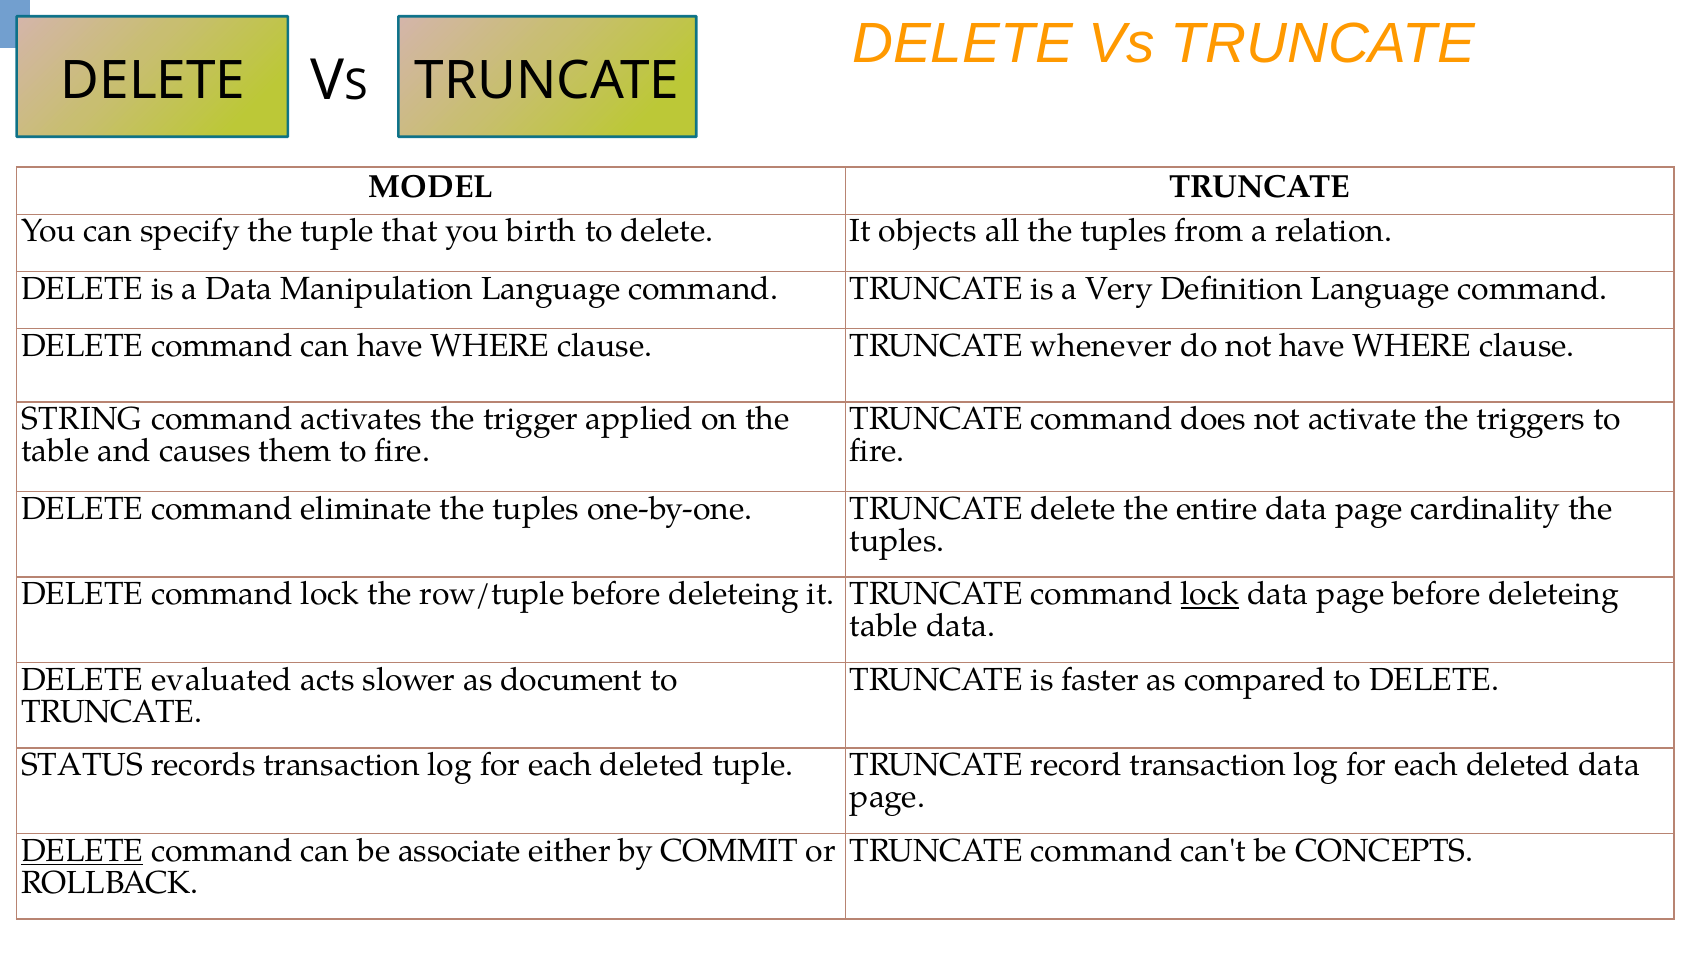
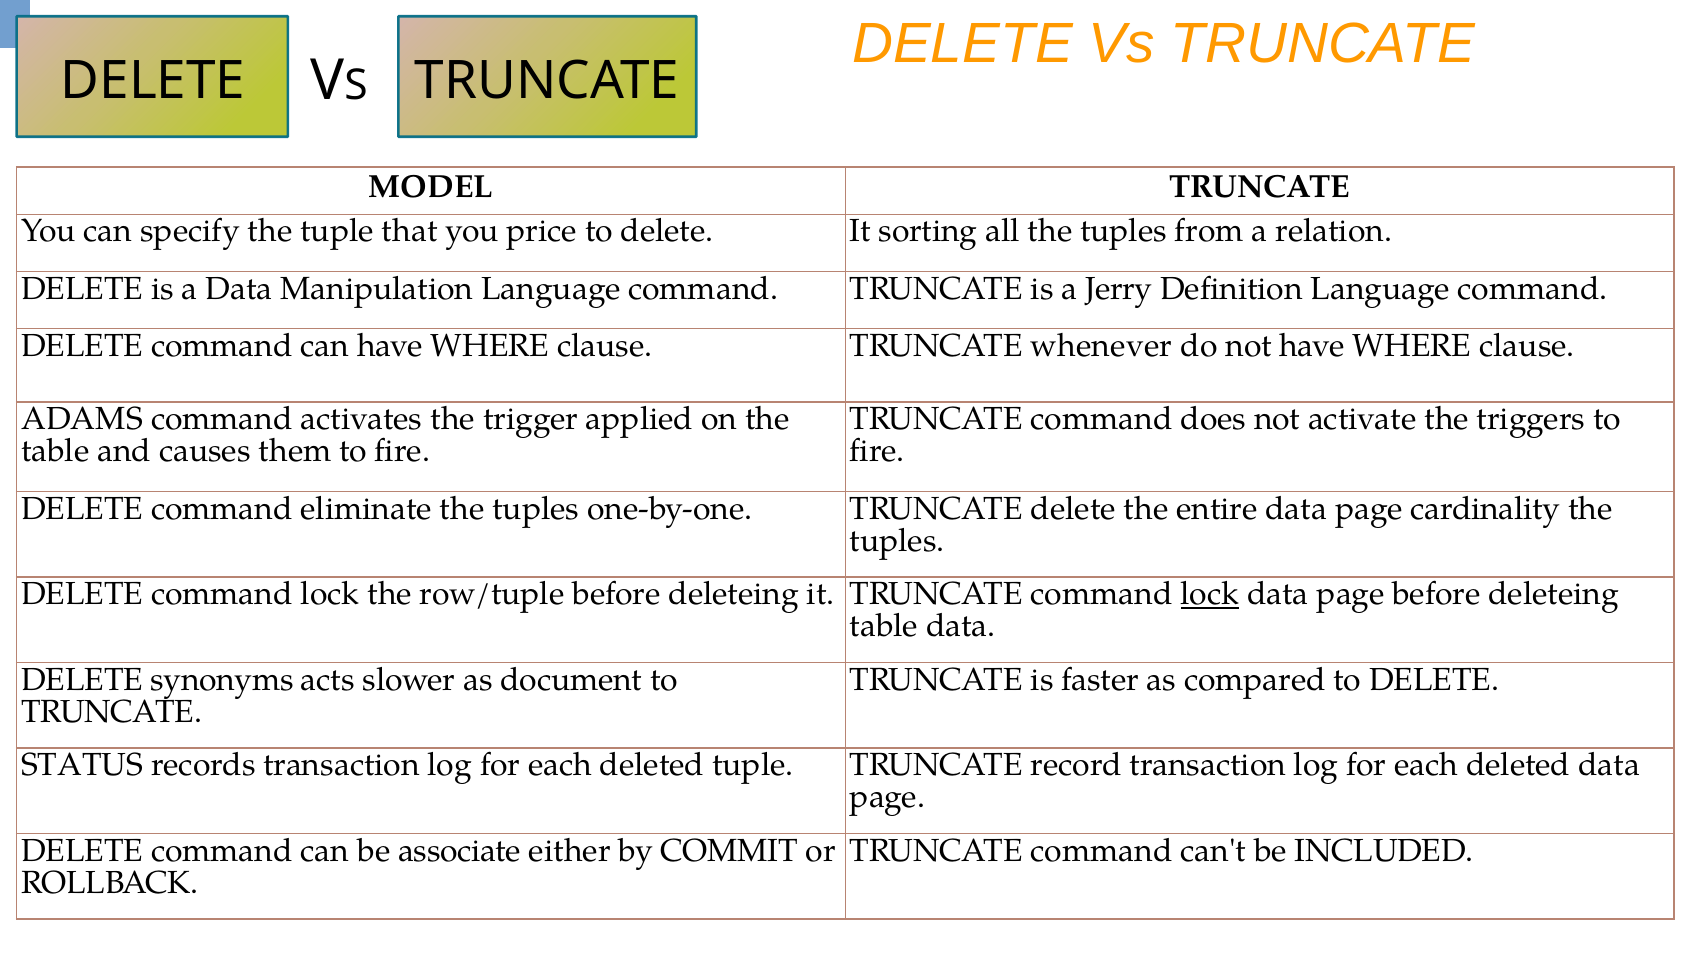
birth: birth -> price (542, 231)
objects: objects -> sorting (928, 231)
Very: Very -> Jerry (1119, 289)
STRING: STRING -> ADAMS (82, 419)
evaluated: evaluated -> synonyms (222, 680)
DELETE underline: present -> none (82, 851)
CONCEPTS: CONCEPTS -> INCLUDED (1384, 851)
